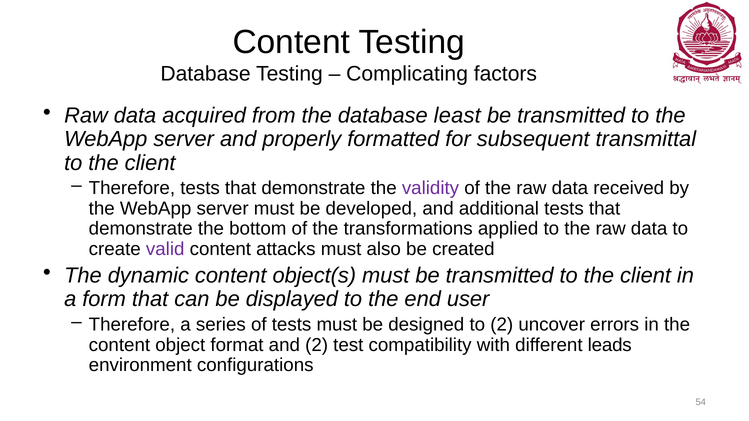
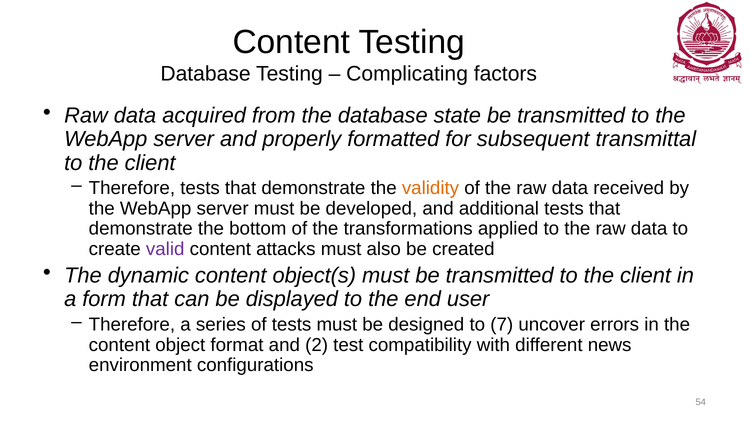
least: least -> state (457, 116)
validity colour: purple -> orange (430, 188)
to 2: 2 -> 7 (502, 325)
leads: leads -> news (610, 345)
